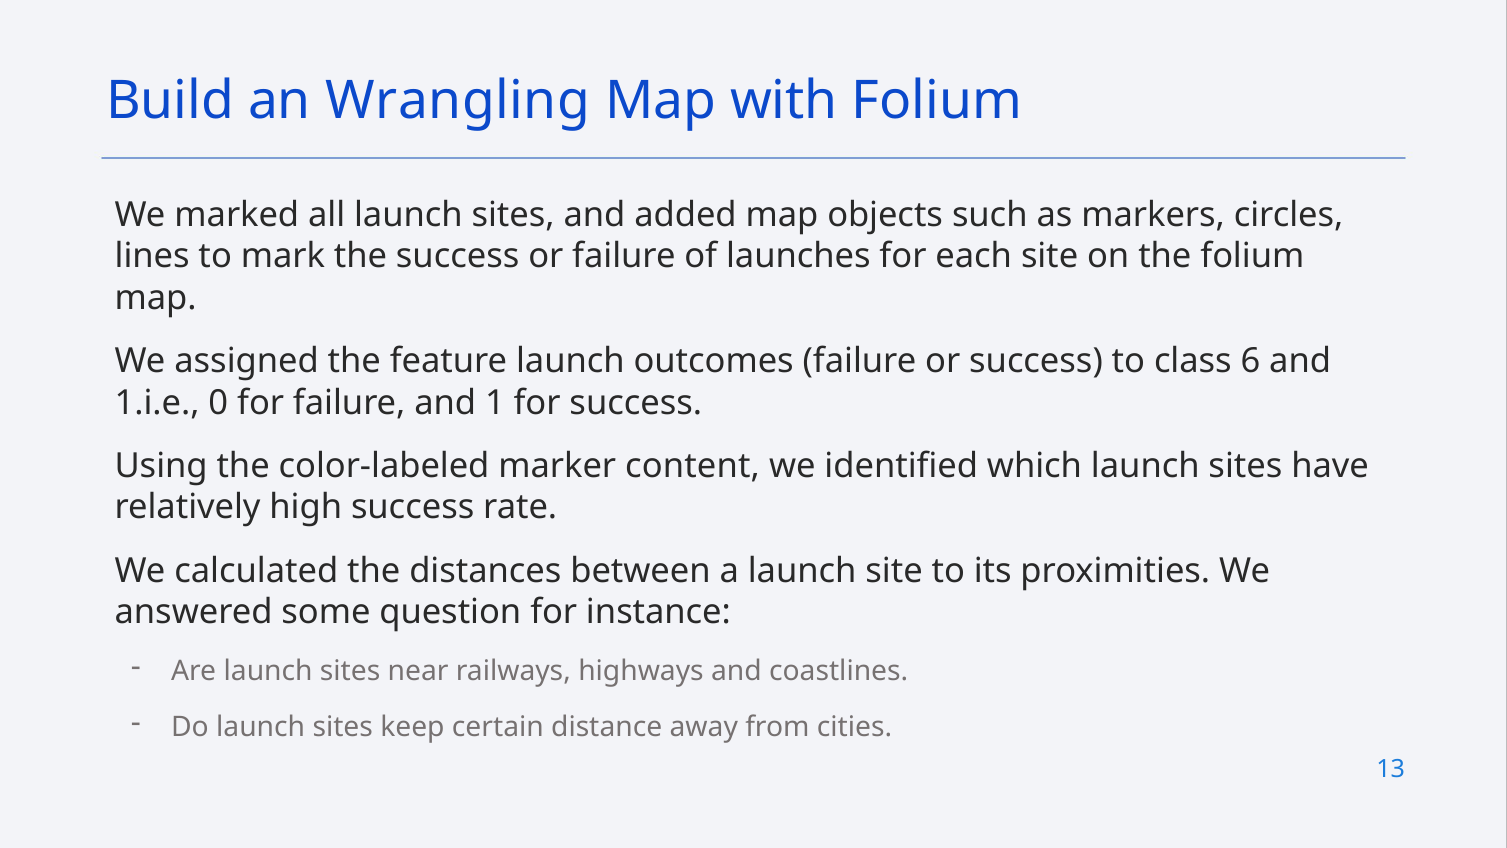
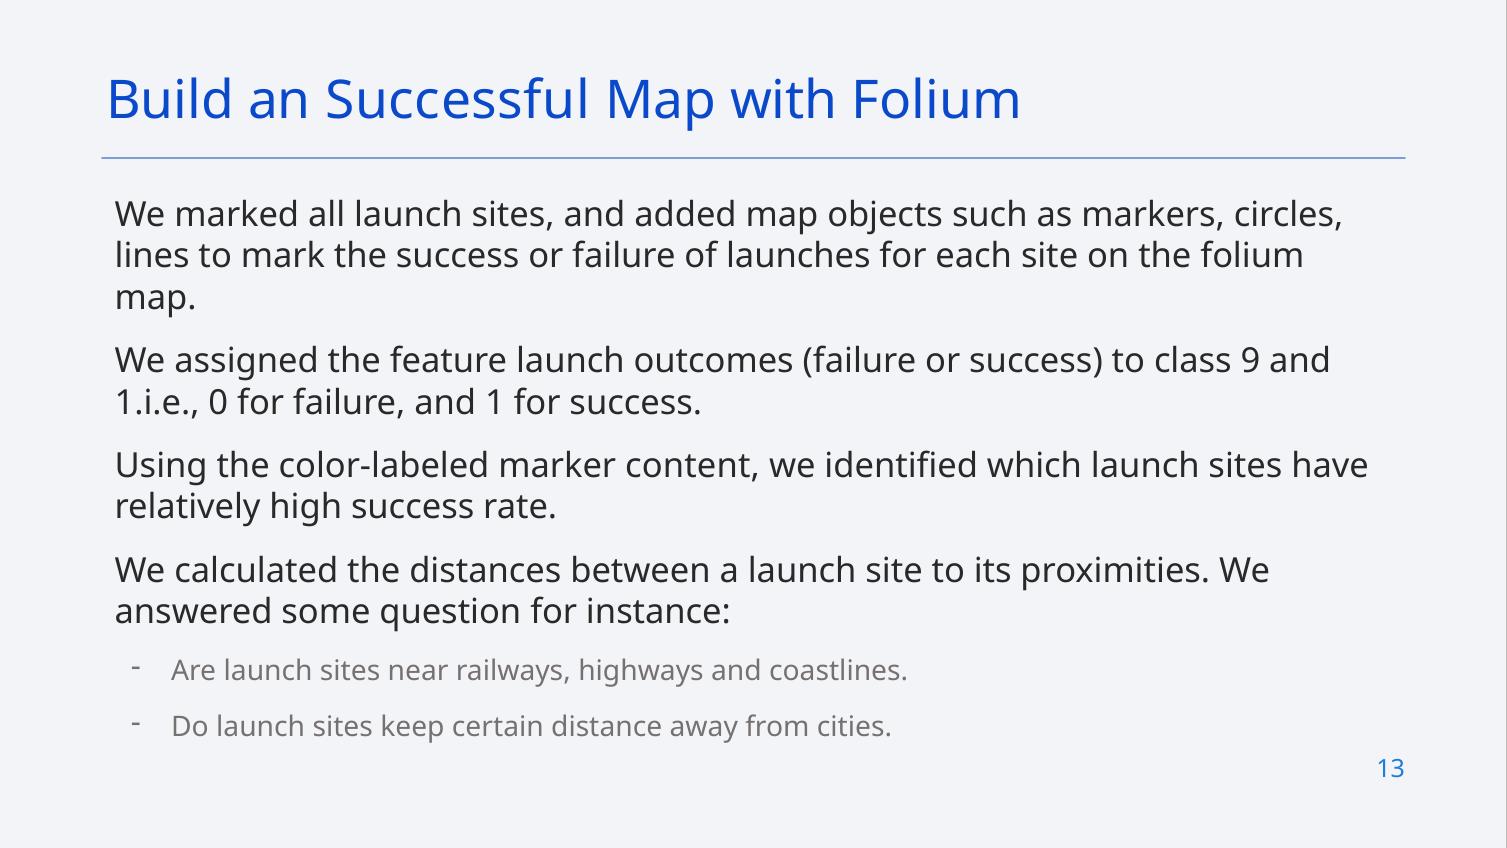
Wrangling: Wrangling -> Successful (458, 101)
6: 6 -> 9 (1250, 361)
